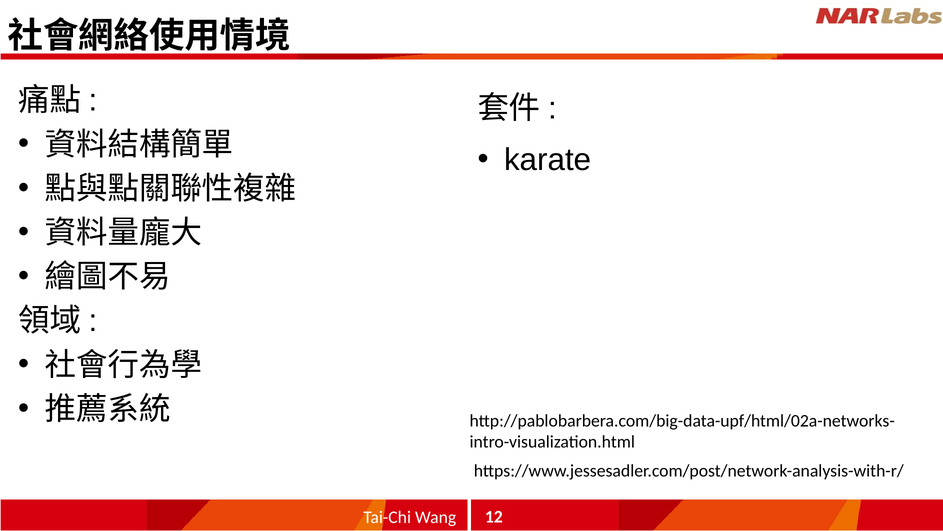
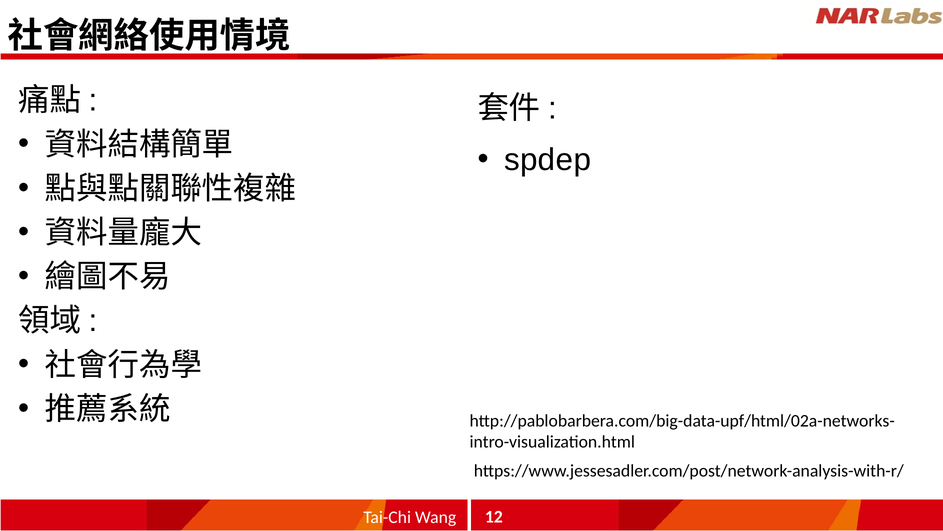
karate: karate -> spdep (548, 160)
